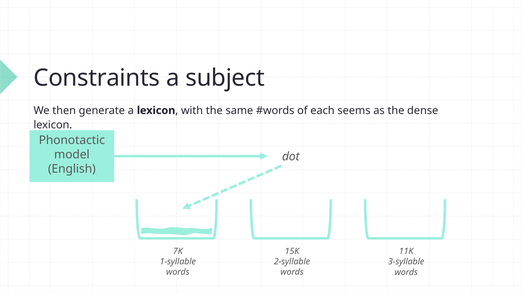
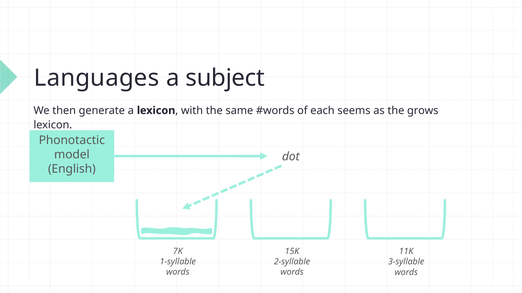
Constraints: Constraints -> Languages (97, 78)
dense: dense -> grows (423, 111)
